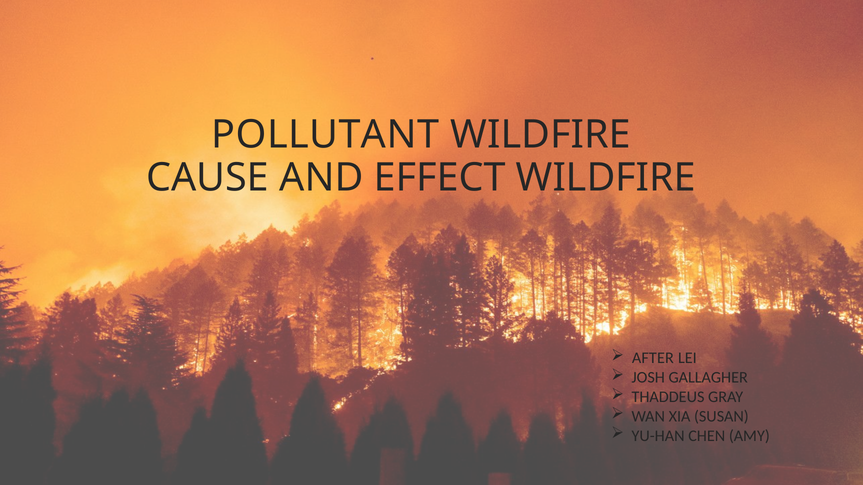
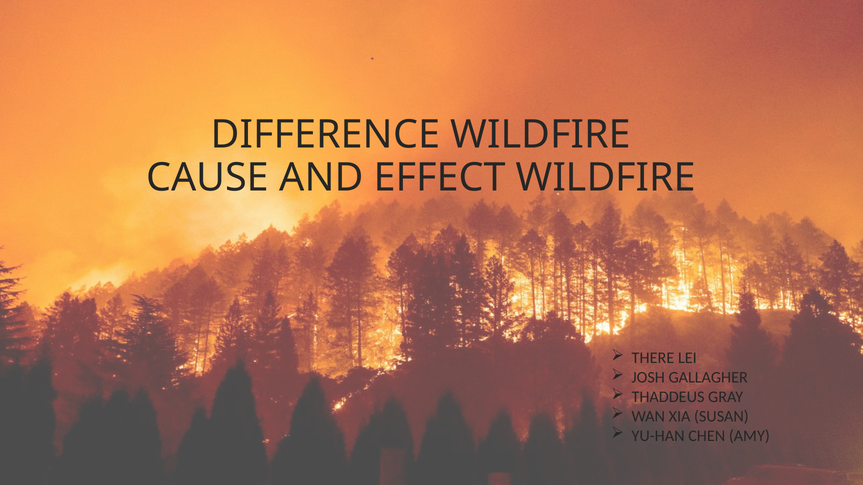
POLLUTANT: POLLUTANT -> DIFFERENCE (325, 135)
AFTER: AFTER -> THERE (653, 358)
